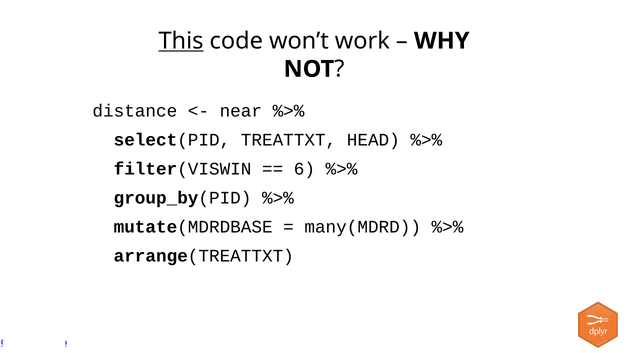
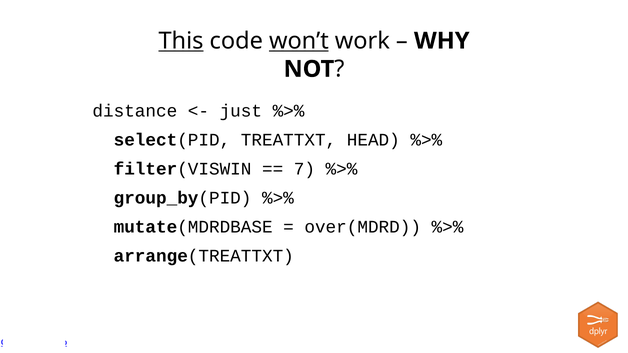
won’t underline: none -> present (299, 41)
near: near -> just (241, 111)
6: 6 -> 7 (304, 169)
many(MDRD: many(MDRD -> over(MDRD (363, 227)
